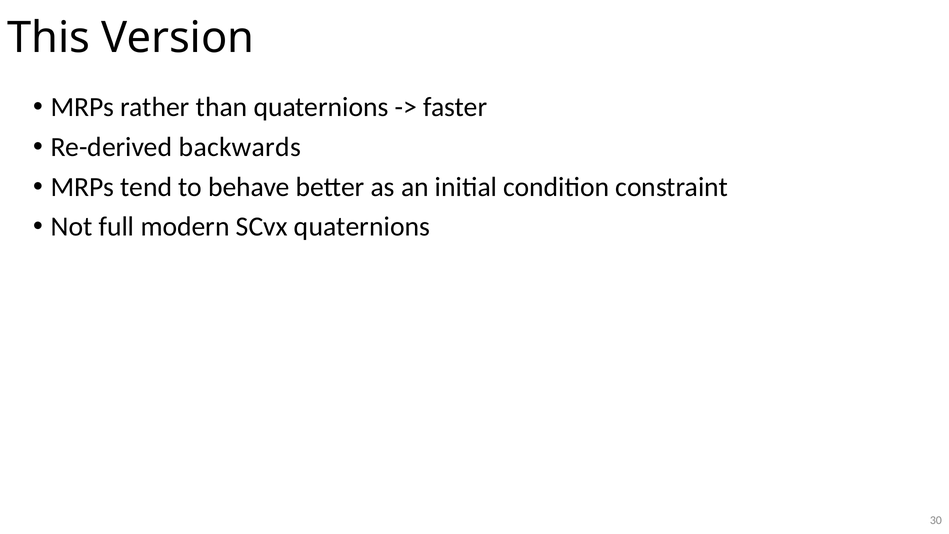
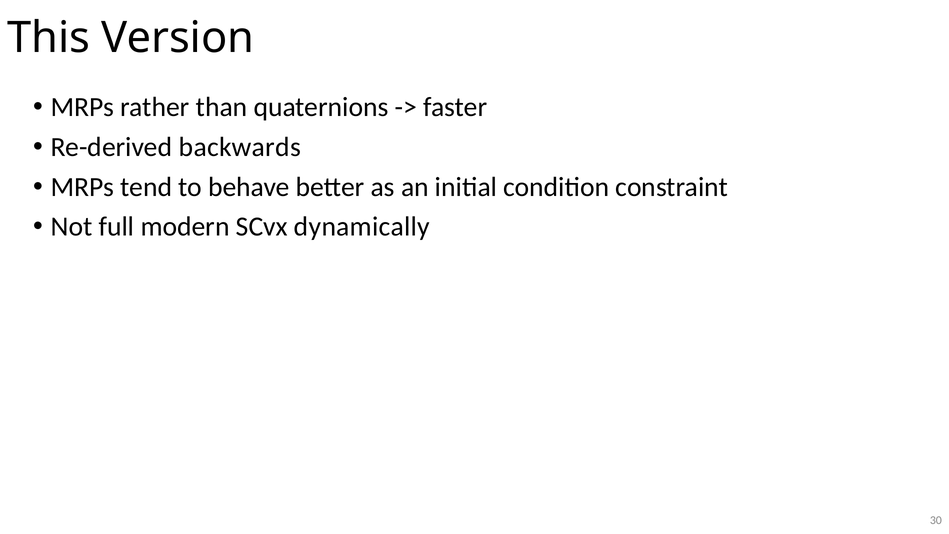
SCvx quaternions: quaternions -> dynamically (362, 227)
